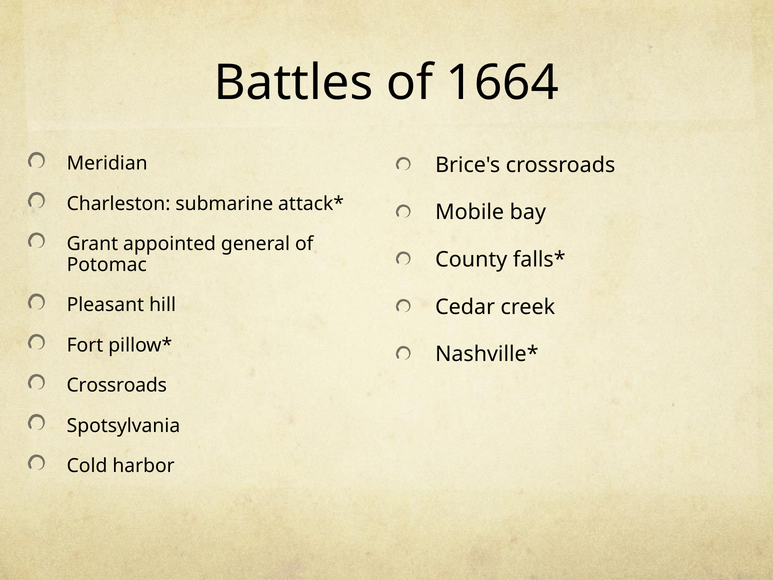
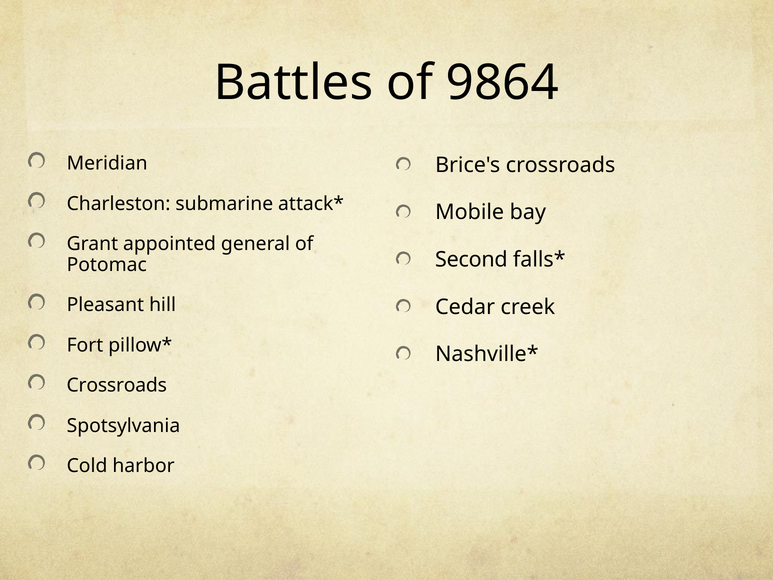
1664: 1664 -> 9864 (502, 83)
County: County -> Second (471, 260)
